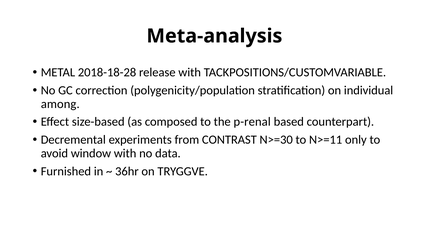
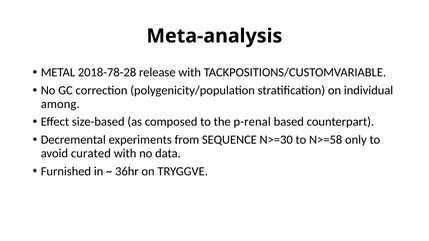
2018-18-28: 2018-18-28 -> 2018-78-28 (107, 73)
CONTRAST: CONTRAST -> SEQUENCE (229, 140)
N>=11: N>=11 -> N>=58 (326, 140)
window: window -> curated (91, 154)
